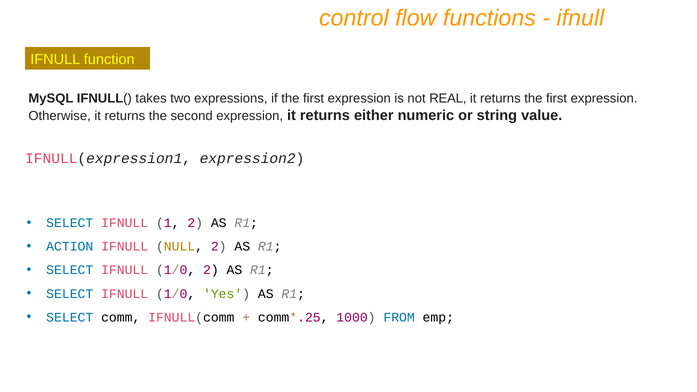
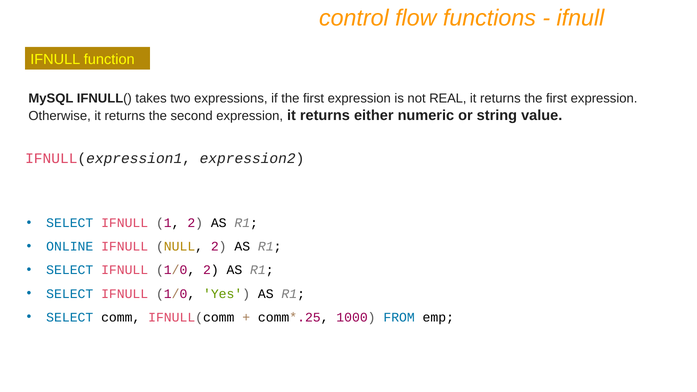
ACTION: ACTION -> ONLINE (70, 247)
